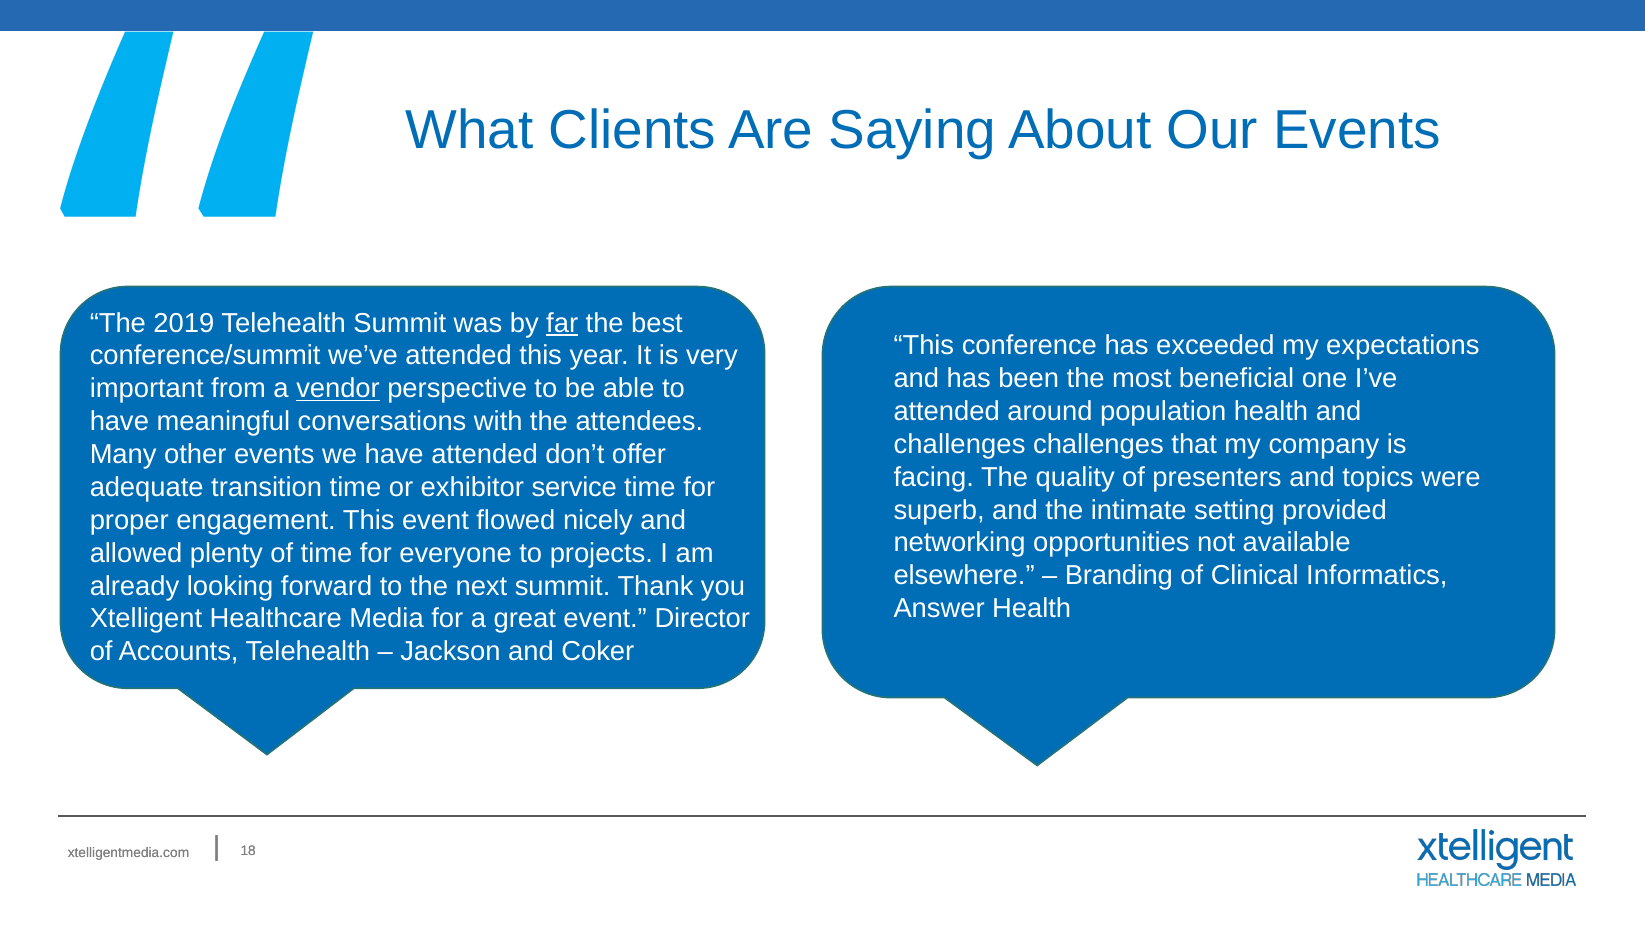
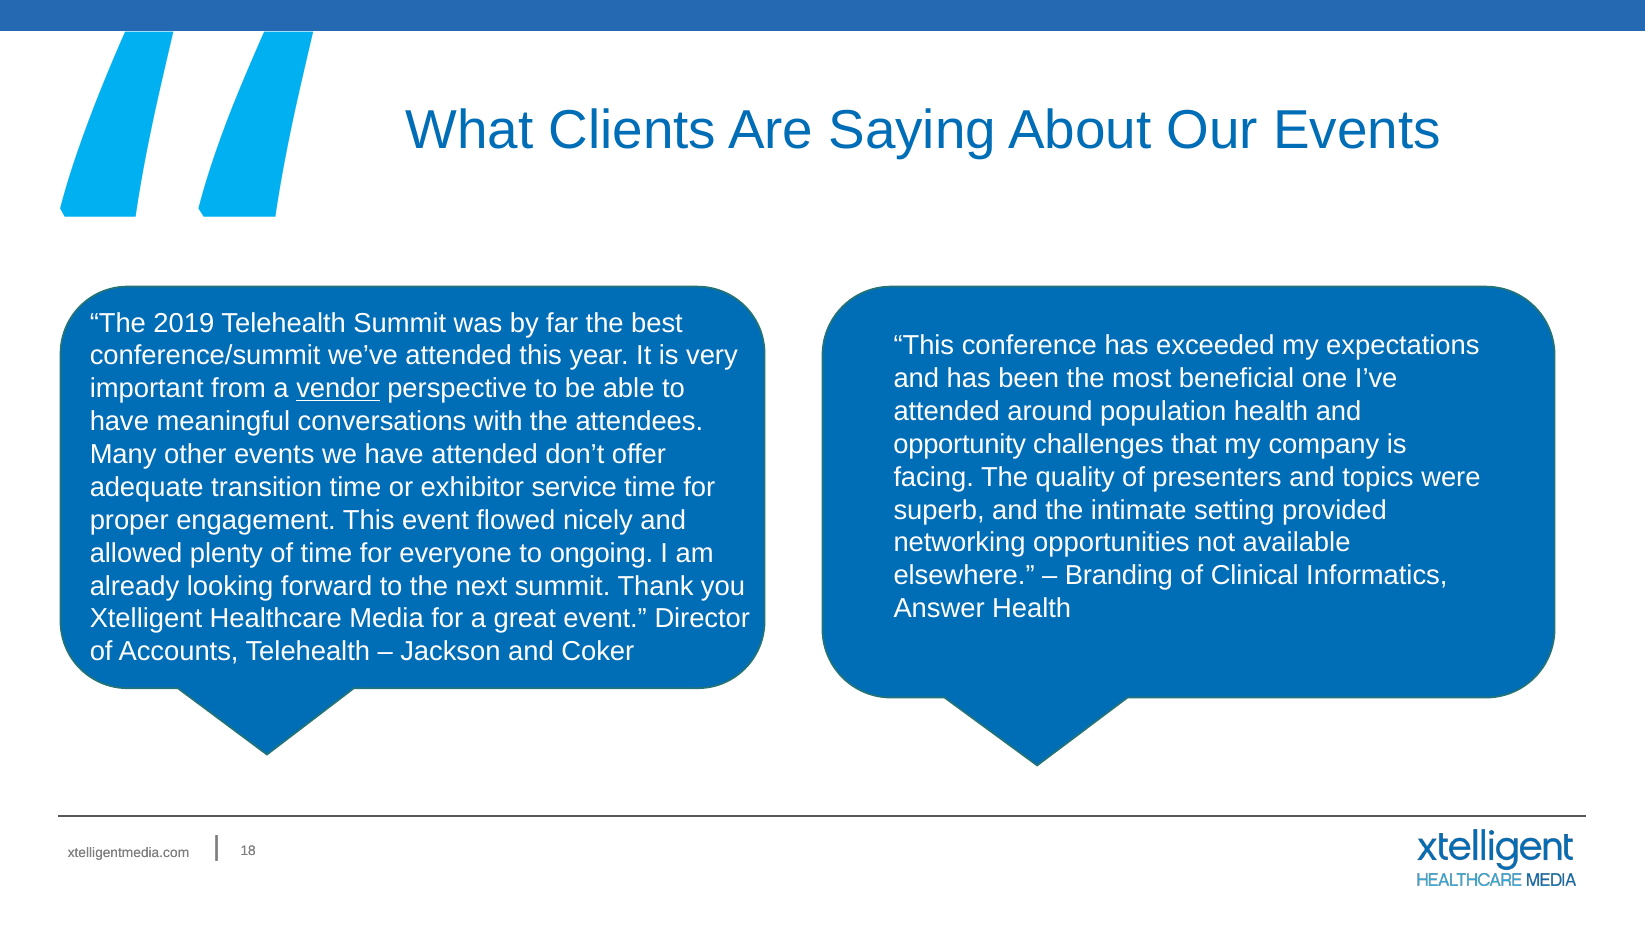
far underline: present -> none (562, 323)
challenges: challenges -> opportunity (960, 444)
projects: projects -> ongoing (601, 553)
